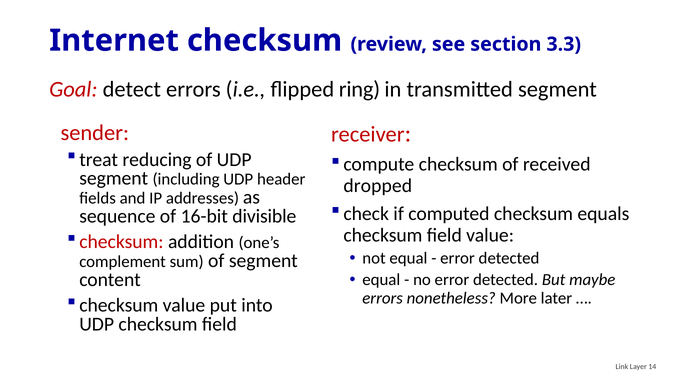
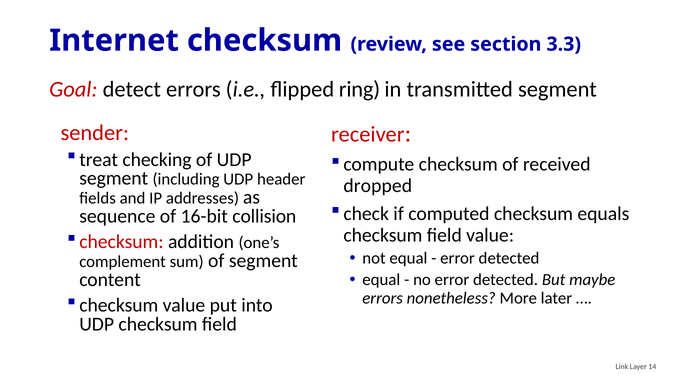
reducing: reducing -> checking (157, 160)
divisible: divisible -> collision (264, 216)
